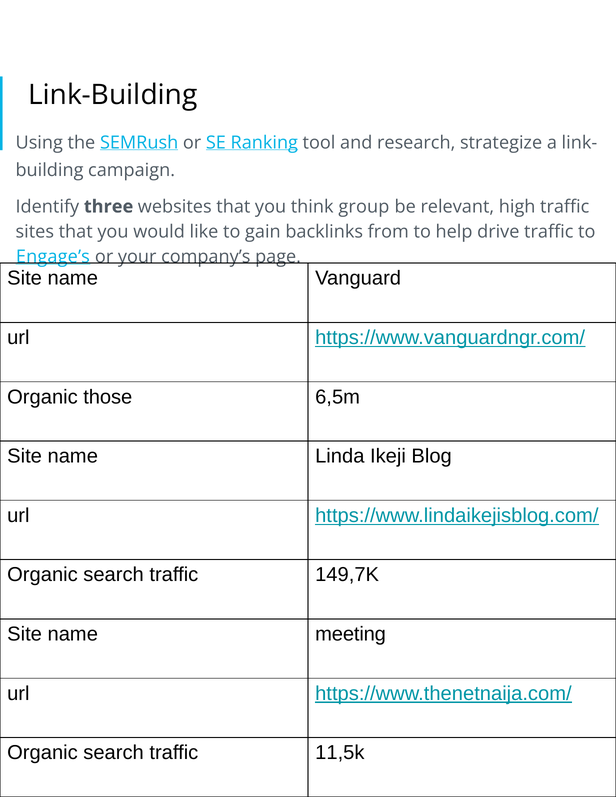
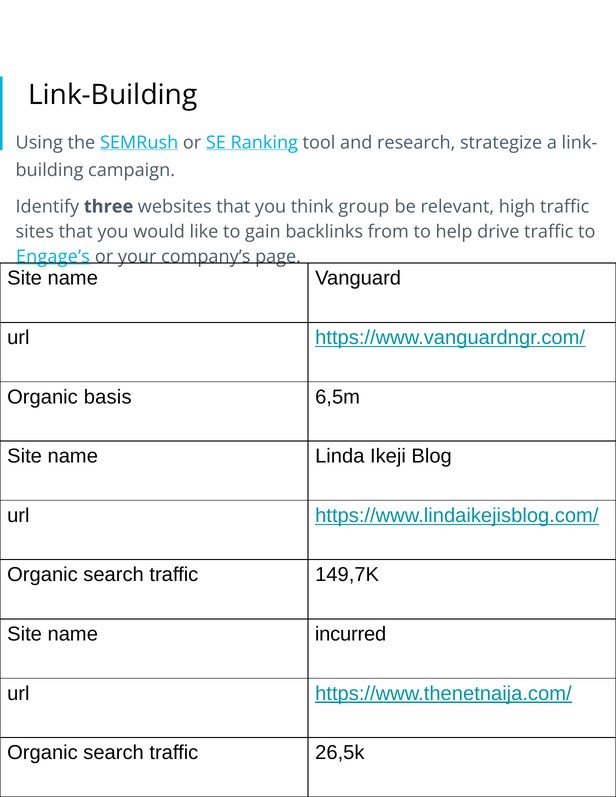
those: those -> basis (108, 397)
meeting: meeting -> incurred (351, 634)
11,5k: 11,5k -> 26,5k (340, 753)
